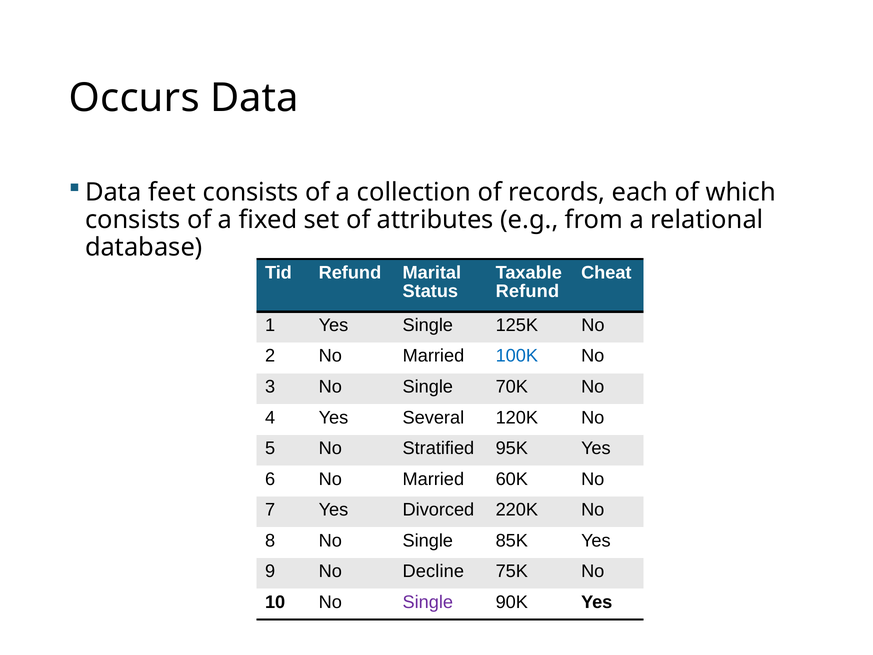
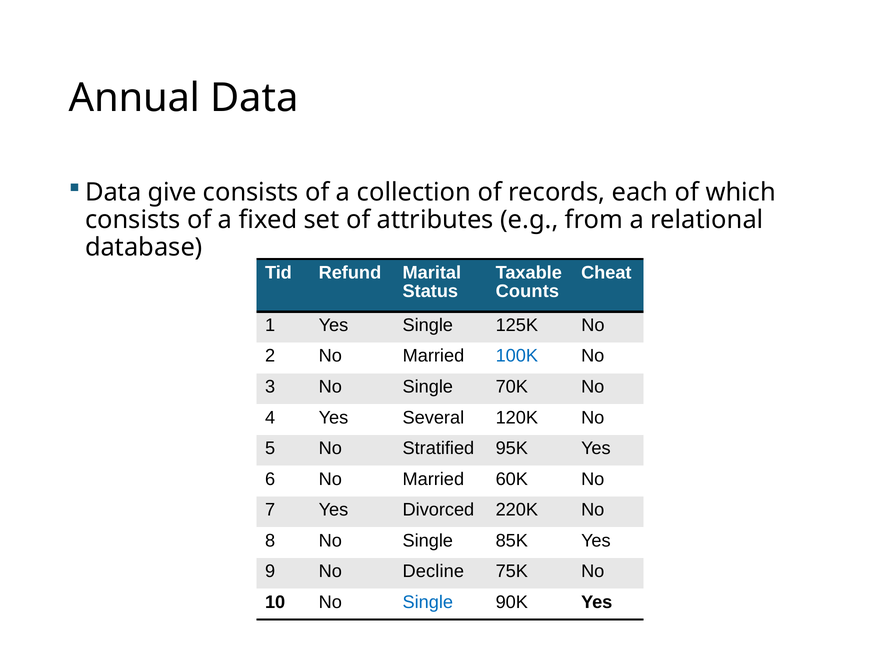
Occurs: Occurs -> Annual (134, 98)
feet: feet -> give (172, 192)
Refund: Refund -> Counts (527, 291)
Single colour: purple -> blue (428, 602)
